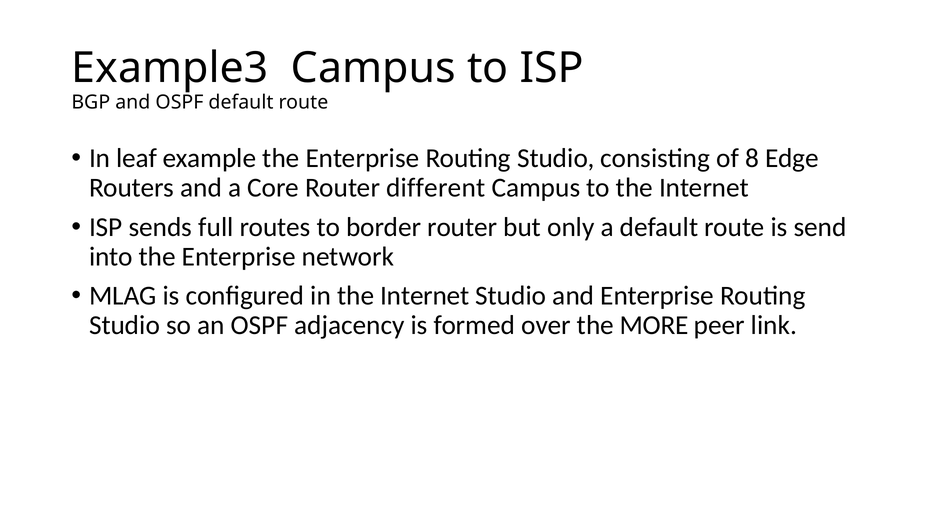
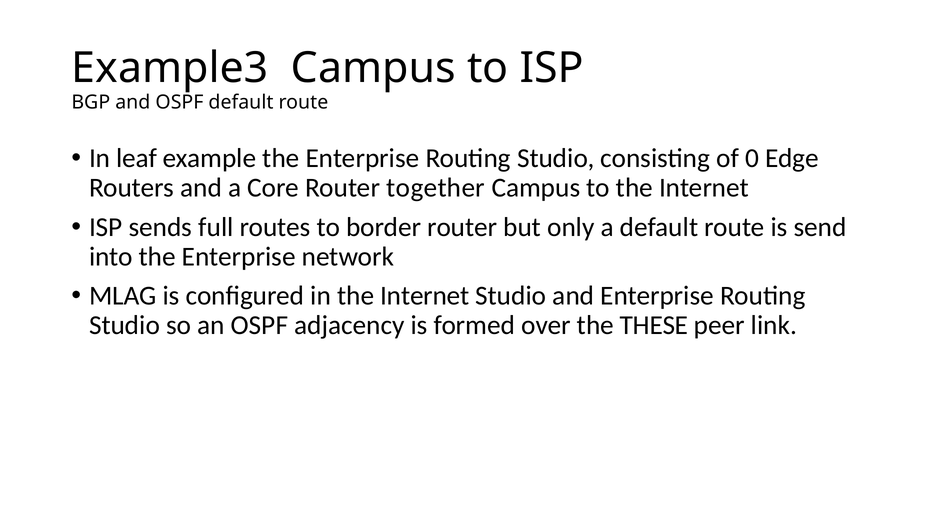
8: 8 -> 0 (752, 158)
different: different -> together (436, 188)
MORE: MORE -> THESE (654, 325)
